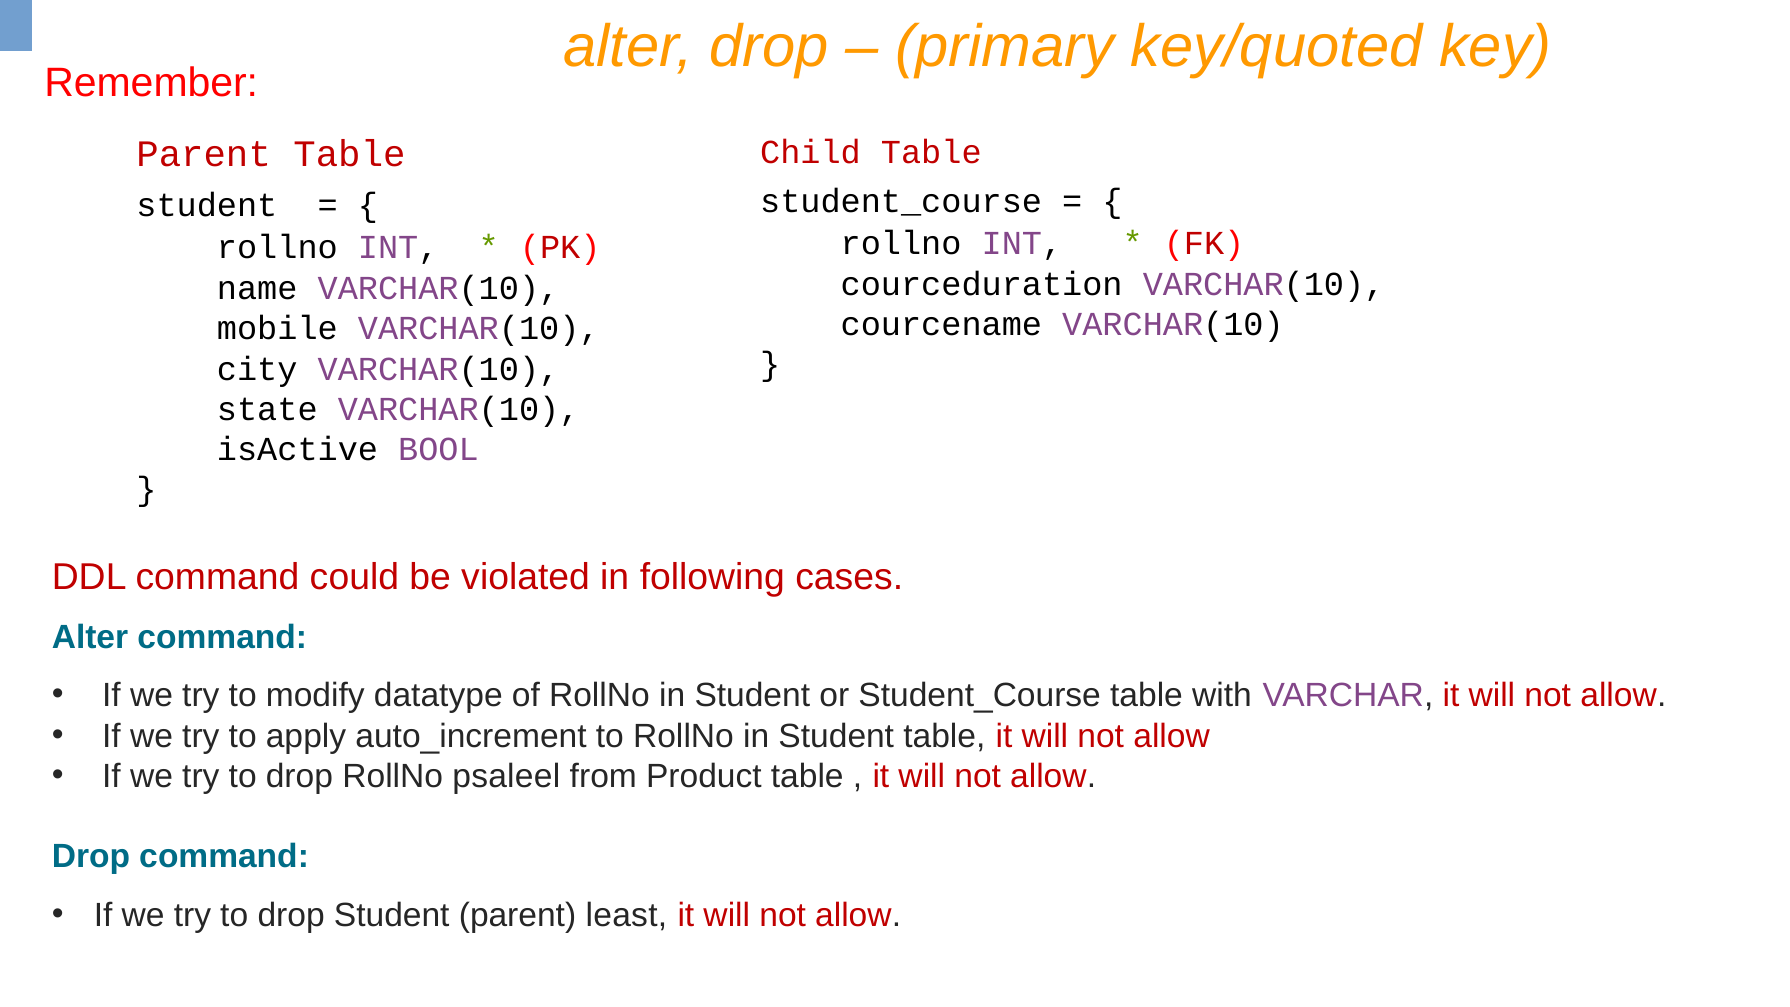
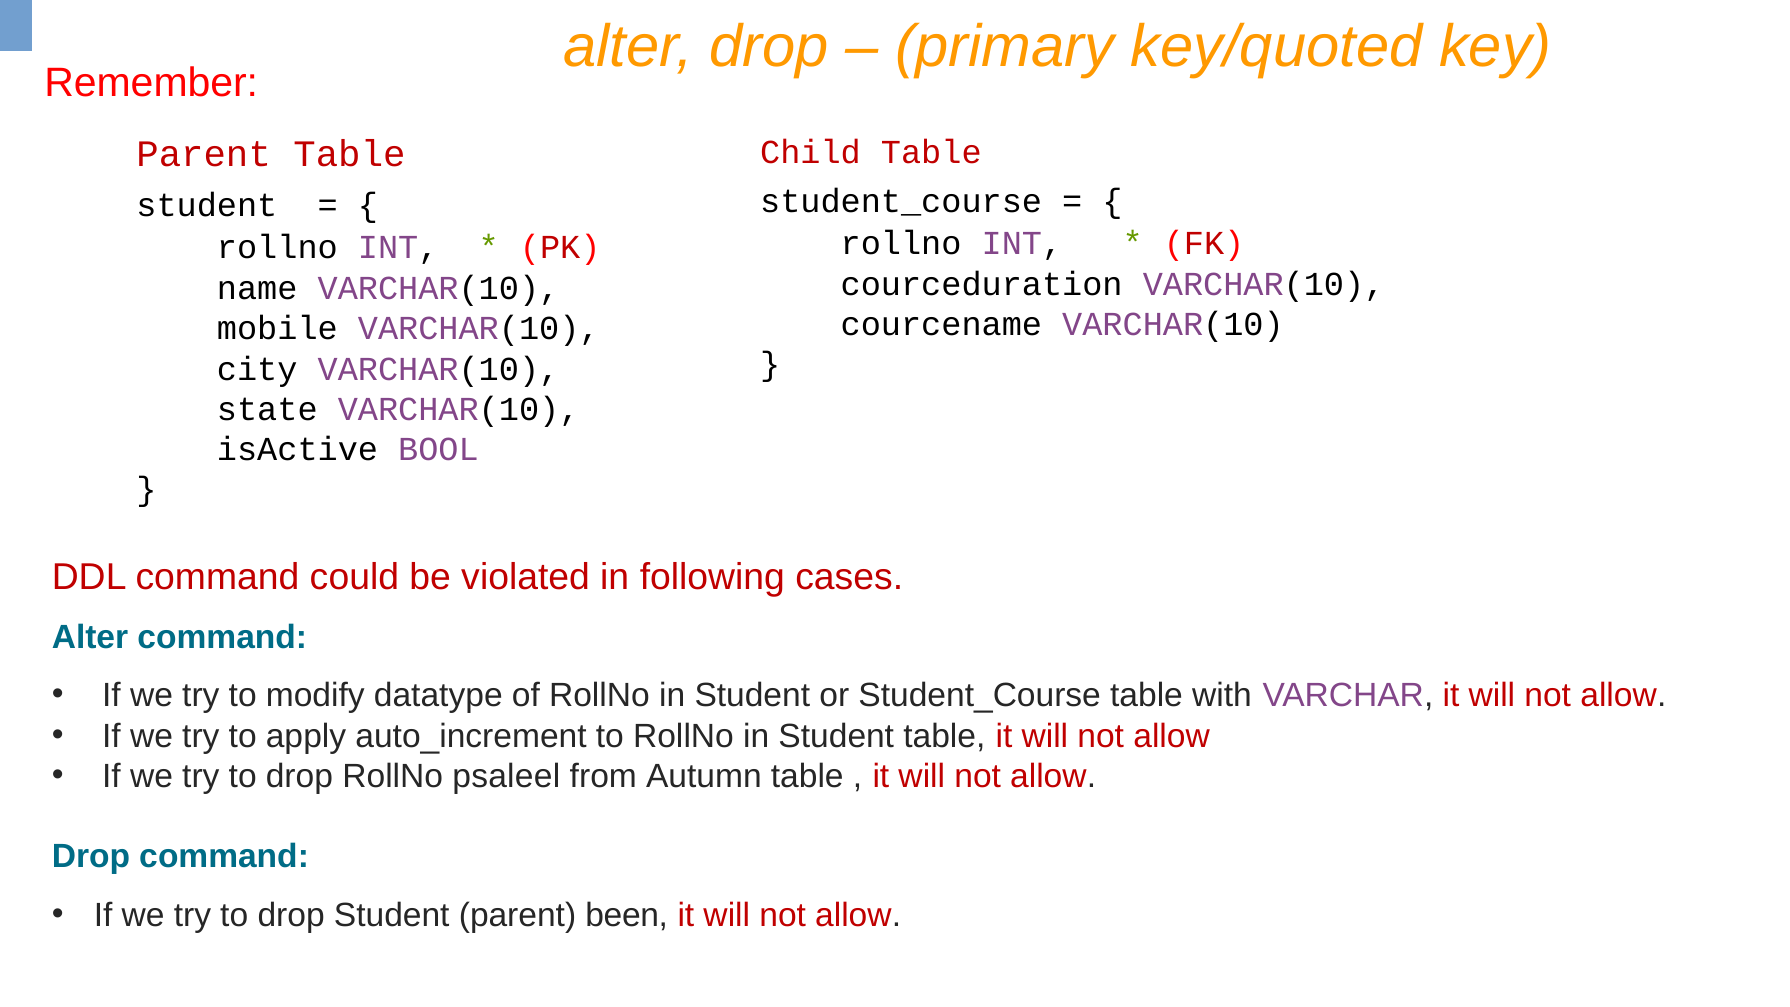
Product: Product -> Autumn (704, 776)
least: least -> been (627, 915)
